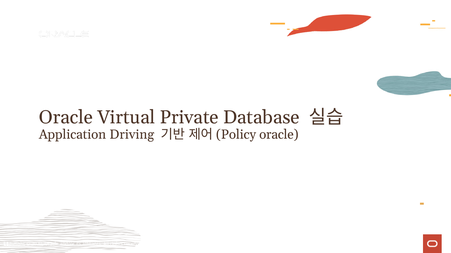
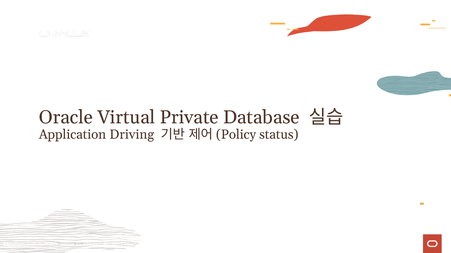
oracle: oracle -> status (279, 135)
